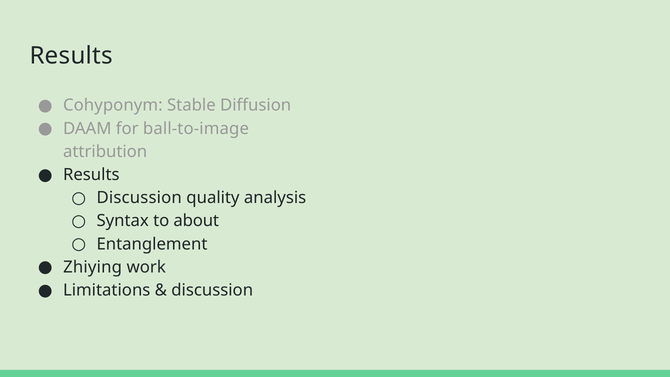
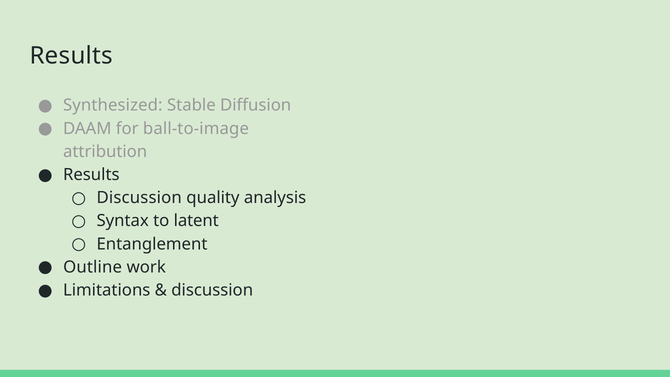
Cohyponym: Cohyponym -> Synthesized (113, 105)
about: about -> latent (196, 221)
Zhiying: Zhiying -> Outline (93, 267)
